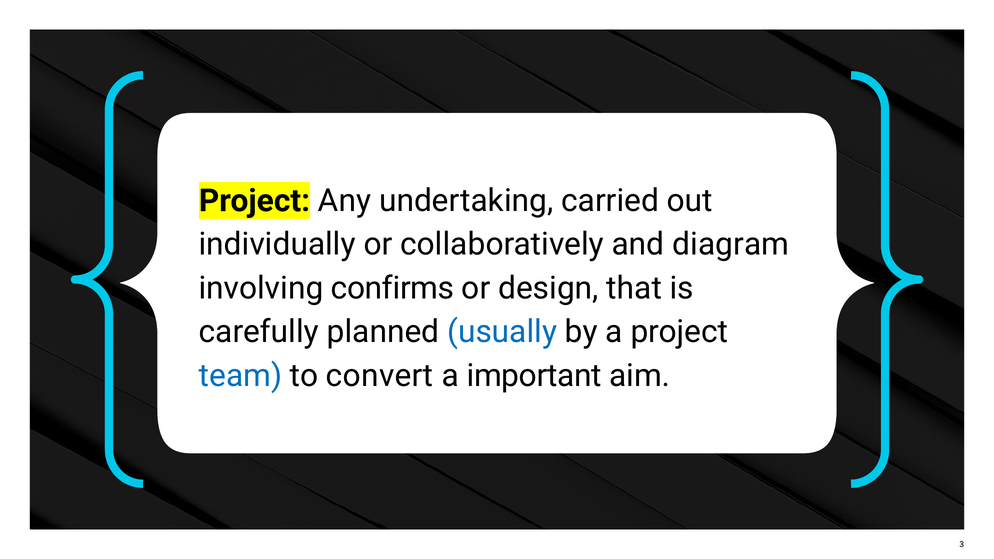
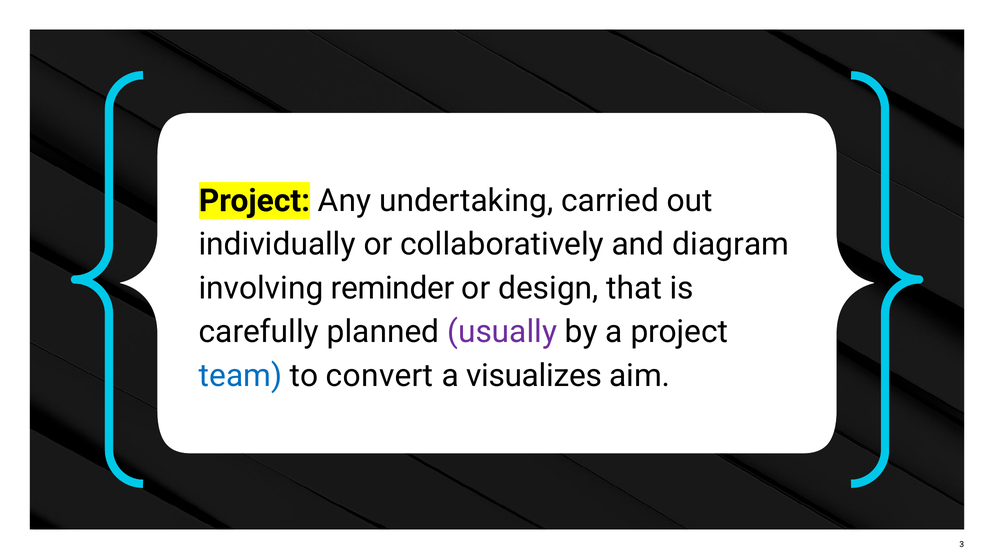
confirms: confirms -> reminder (393, 288)
usually colour: blue -> purple (502, 332)
important: important -> visualizes (534, 376)
